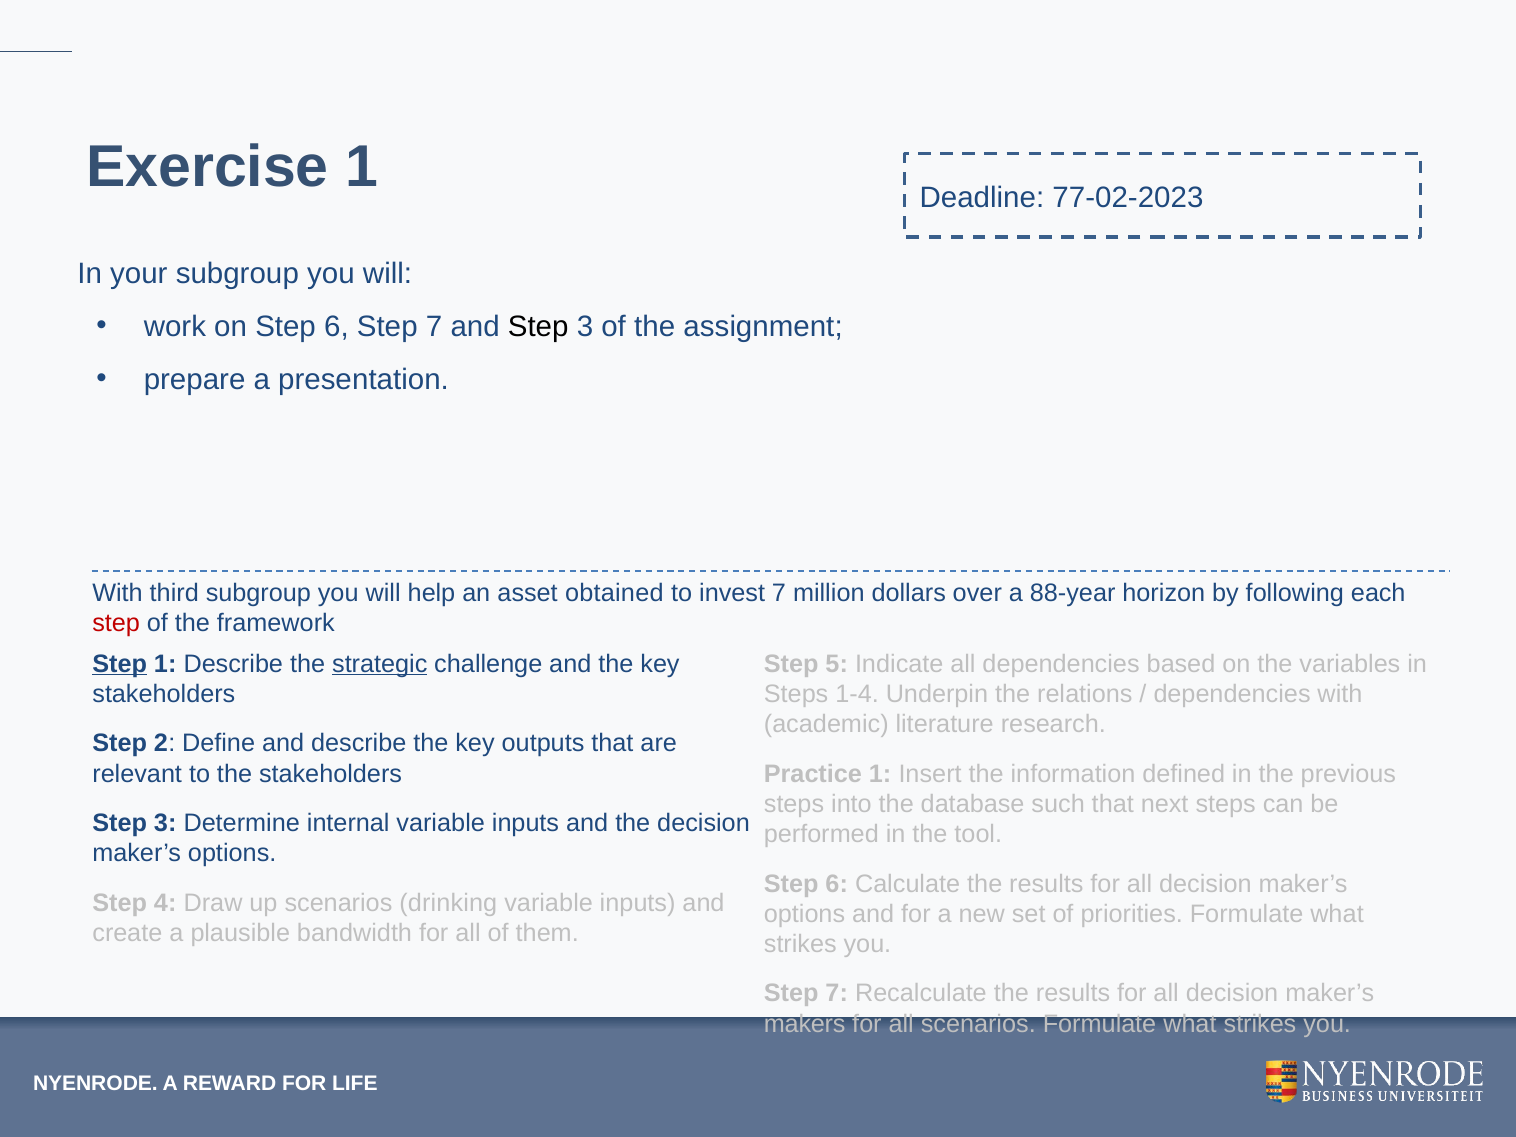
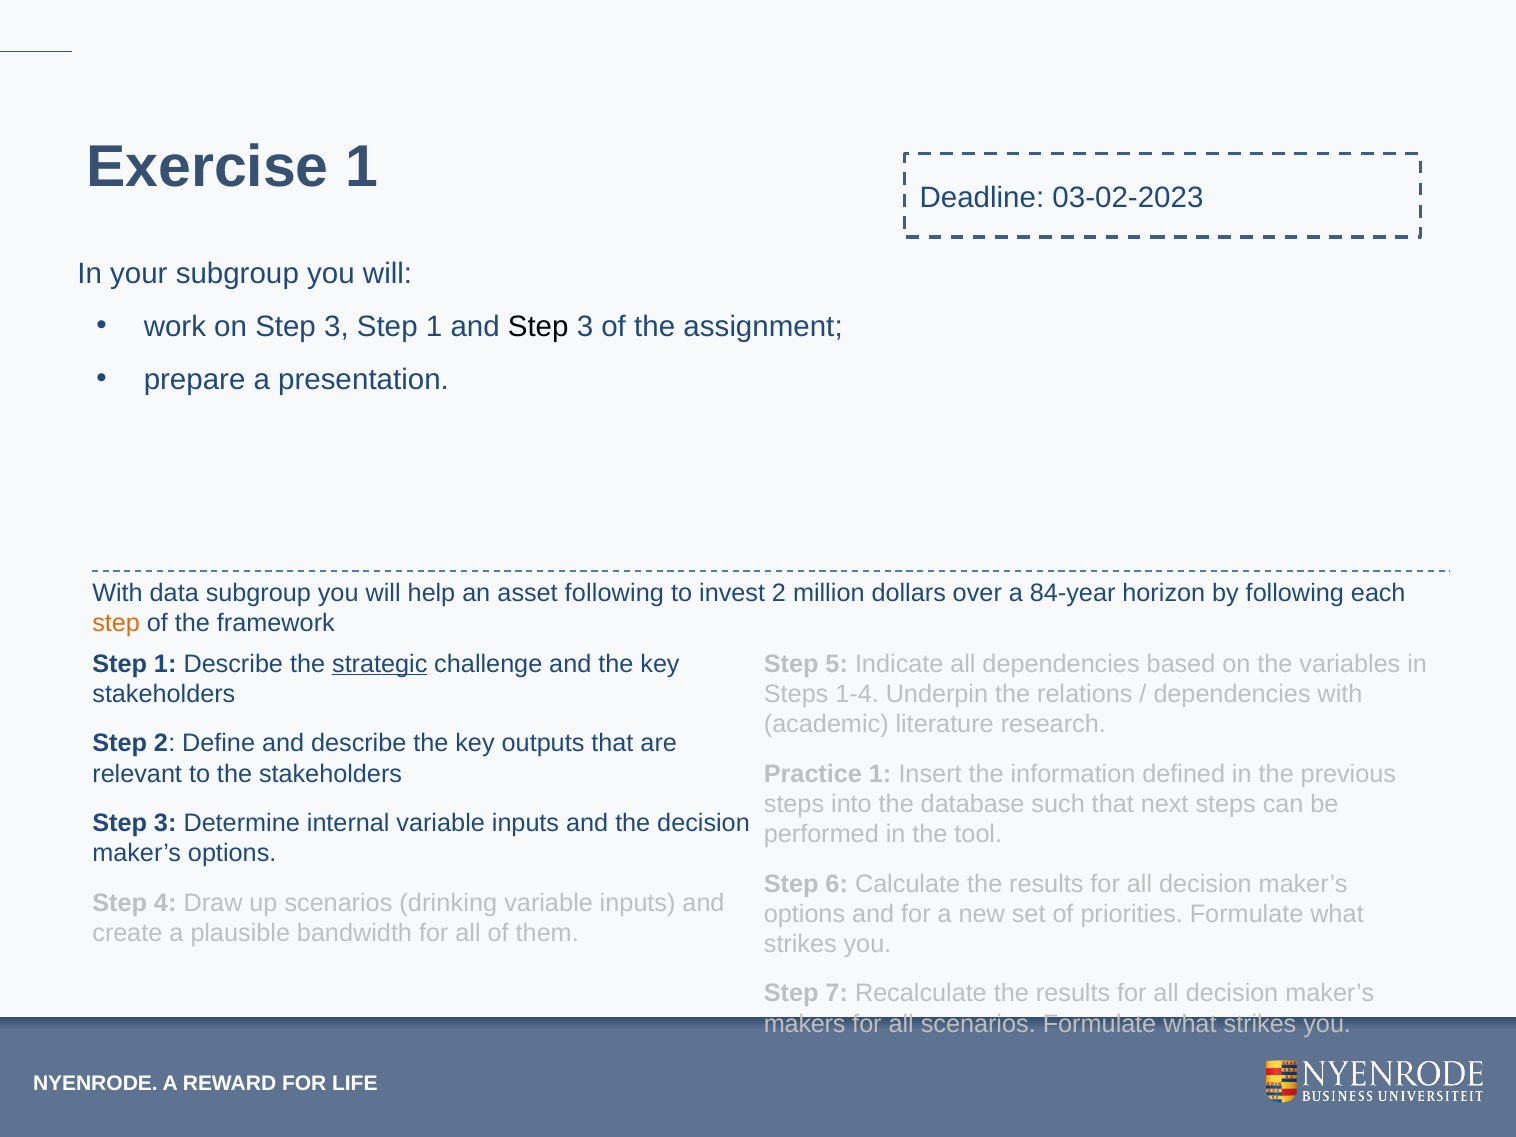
77-02-2023: 77-02-2023 -> 03-02-2023 (1128, 197)
on Step 6: 6 -> 3 (336, 327)
7: 7 -> 1 (434, 327)
third: third -> data (174, 593)
asset obtained: obtained -> following (614, 593)
invest 7: 7 -> 2 (779, 593)
88-year: 88-year -> 84-year (1073, 593)
step colour: red -> orange (116, 623)
Step underline: present -> none (120, 664)
